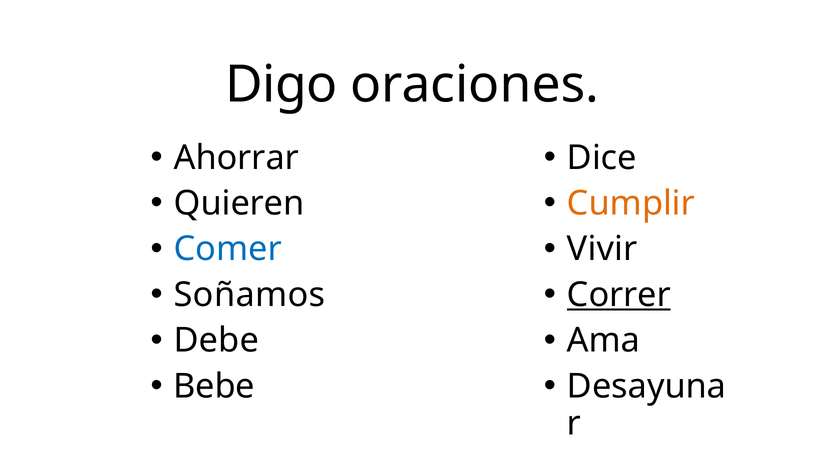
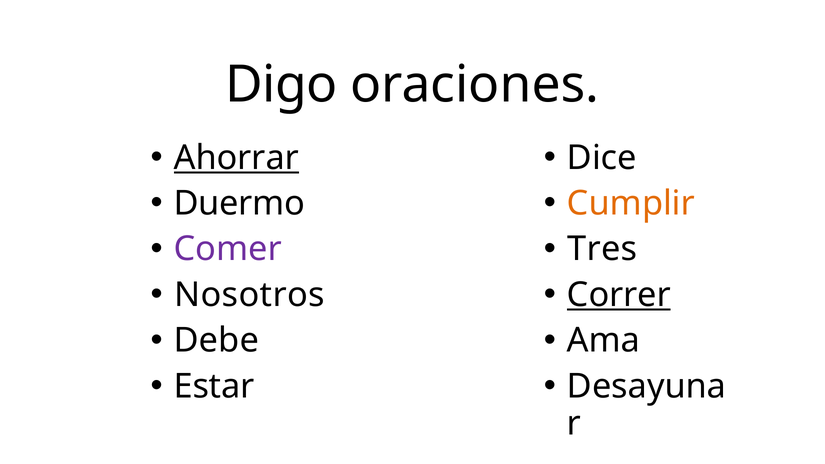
Ahorrar underline: none -> present (236, 158)
Quieren: Quieren -> Duermo (239, 203)
Comer colour: blue -> purple (228, 249)
Vivir: Vivir -> Tres (602, 249)
Soñamos: Soñamos -> Nosotros (249, 295)
Bebe: Bebe -> Estar (214, 386)
